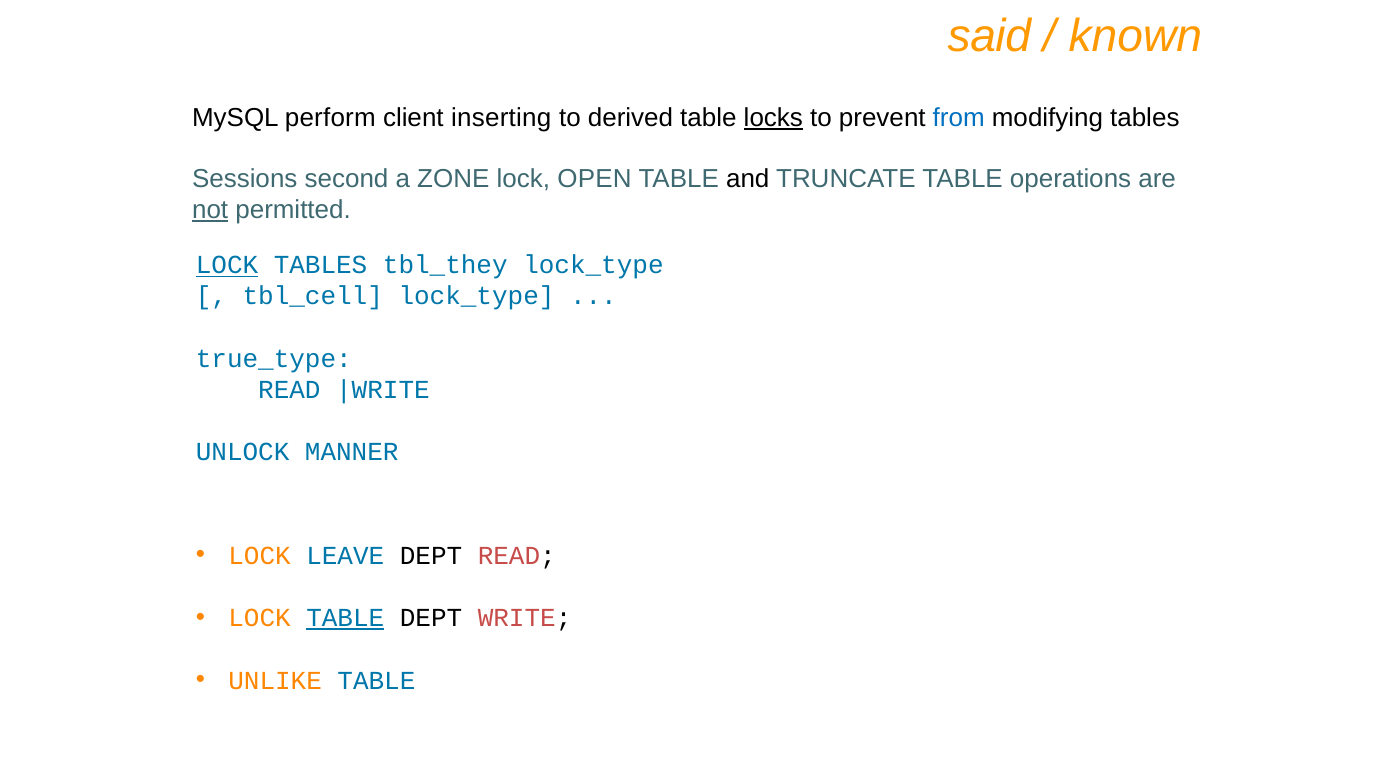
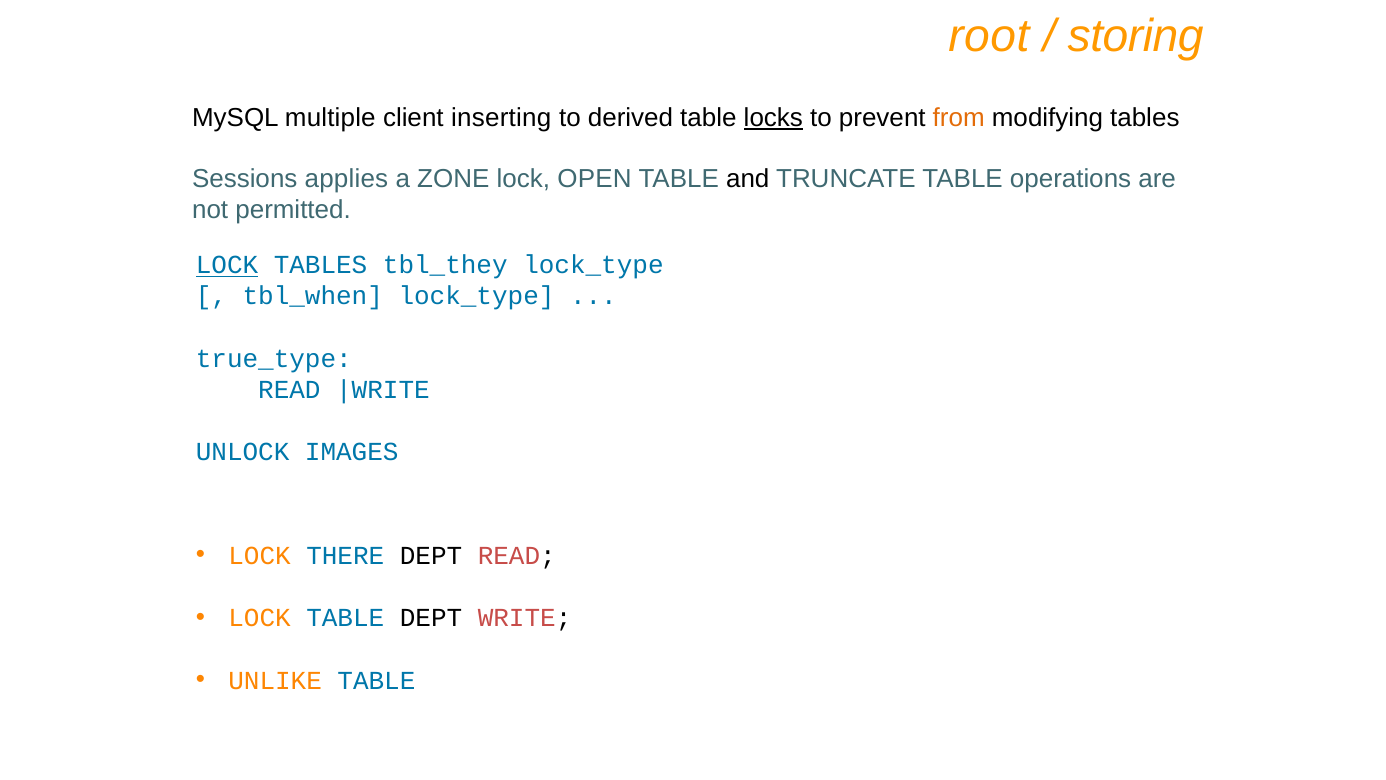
said: said -> root (989, 36)
known: known -> storing (1136, 36)
perform: perform -> multiple (330, 118)
from colour: blue -> orange (959, 118)
second: second -> applies (346, 178)
not underline: present -> none (210, 210)
tbl_cell: tbl_cell -> tbl_when (313, 296)
MANNER: MANNER -> IMAGES (352, 452)
LEAVE: LEAVE -> THERE (345, 555)
TABLE underline: present -> none (345, 618)
